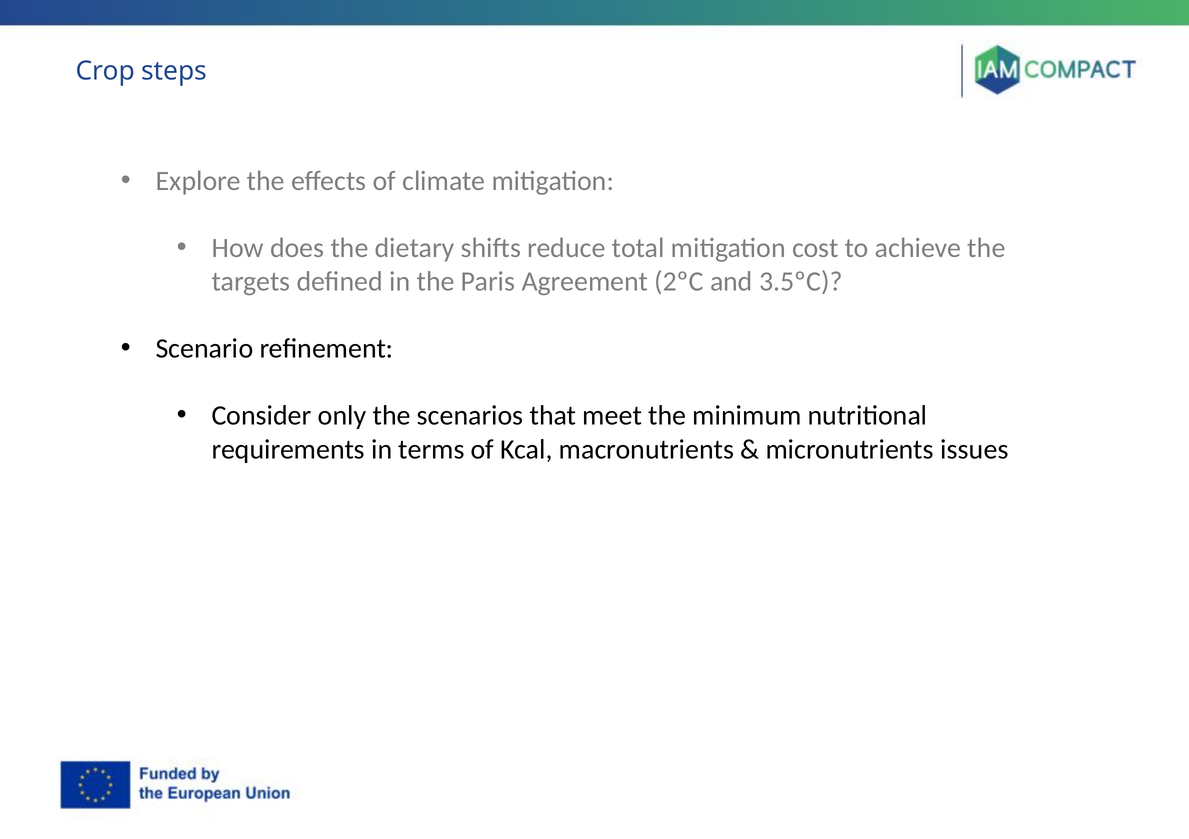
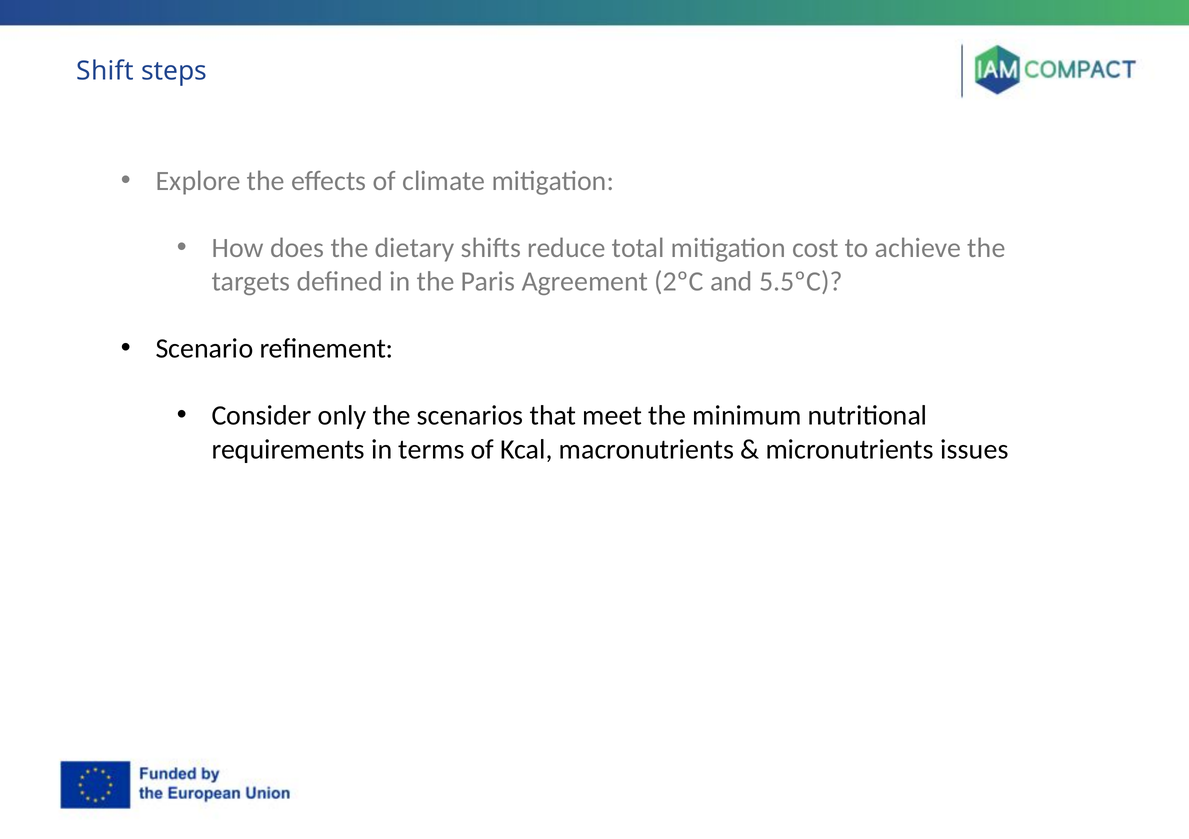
Crop: Crop -> Shift (105, 71)
3.5ºC: 3.5ºC -> 5.5ºC (801, 281)
